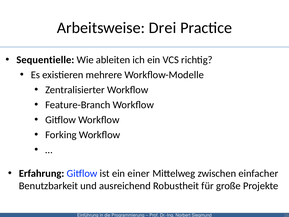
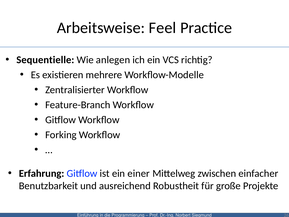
Drei: Drei -> Feel (163, 28)
ableiten: ableiten -> anlegen (113, 60)
